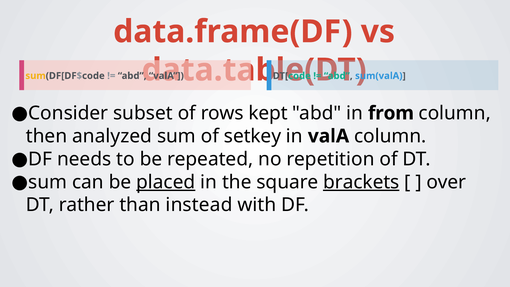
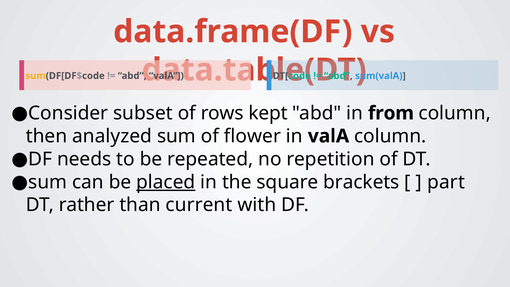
setkey: setkey -> flower (252, 136)
brackets underline: present -> none (361, 182)
over: over -> part (446, 182)
instead: instead -> current (199, 205)
